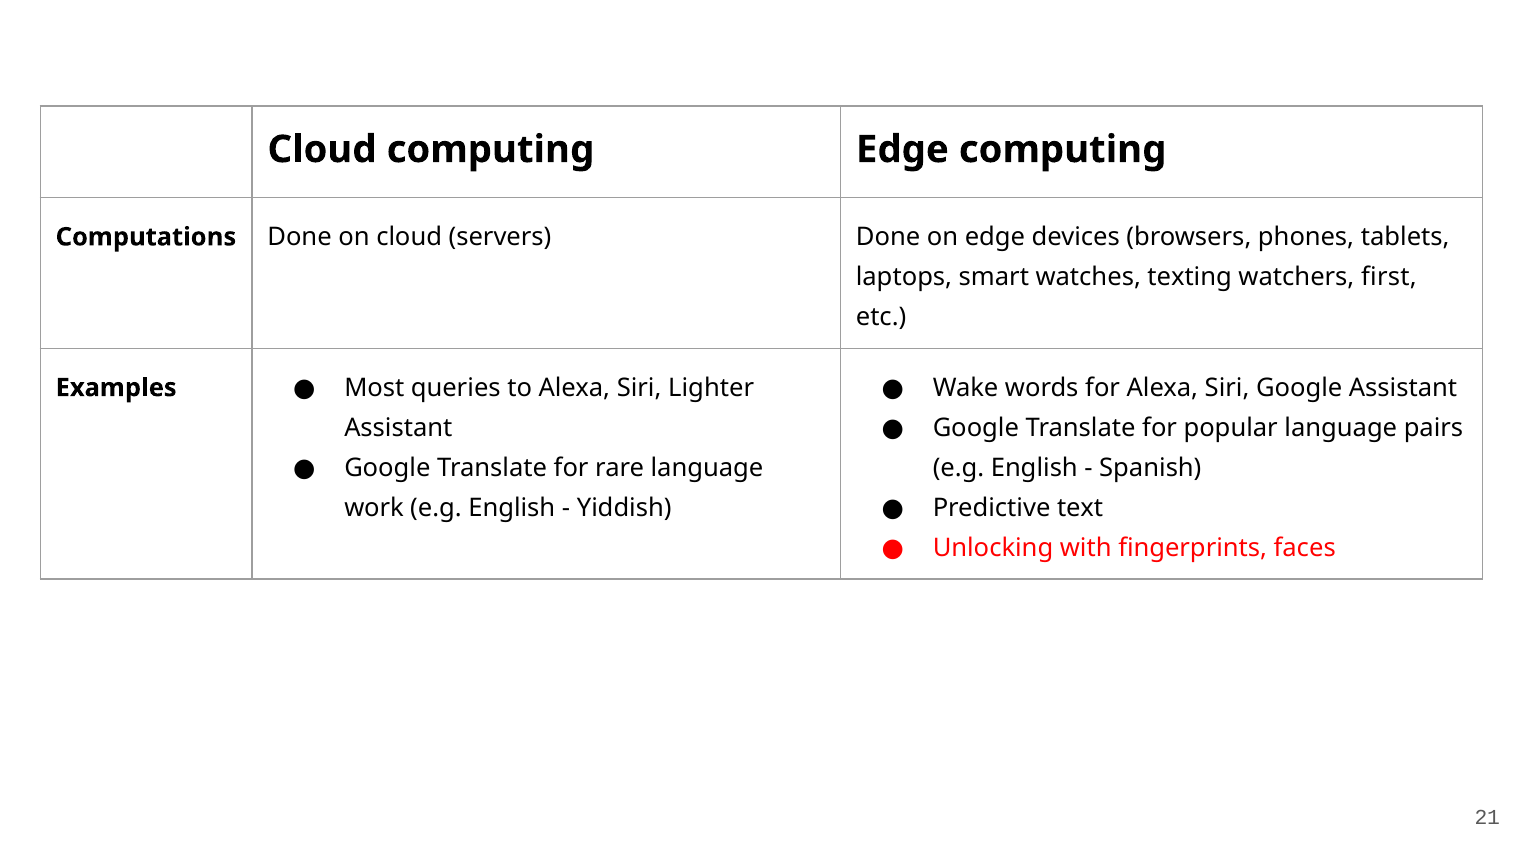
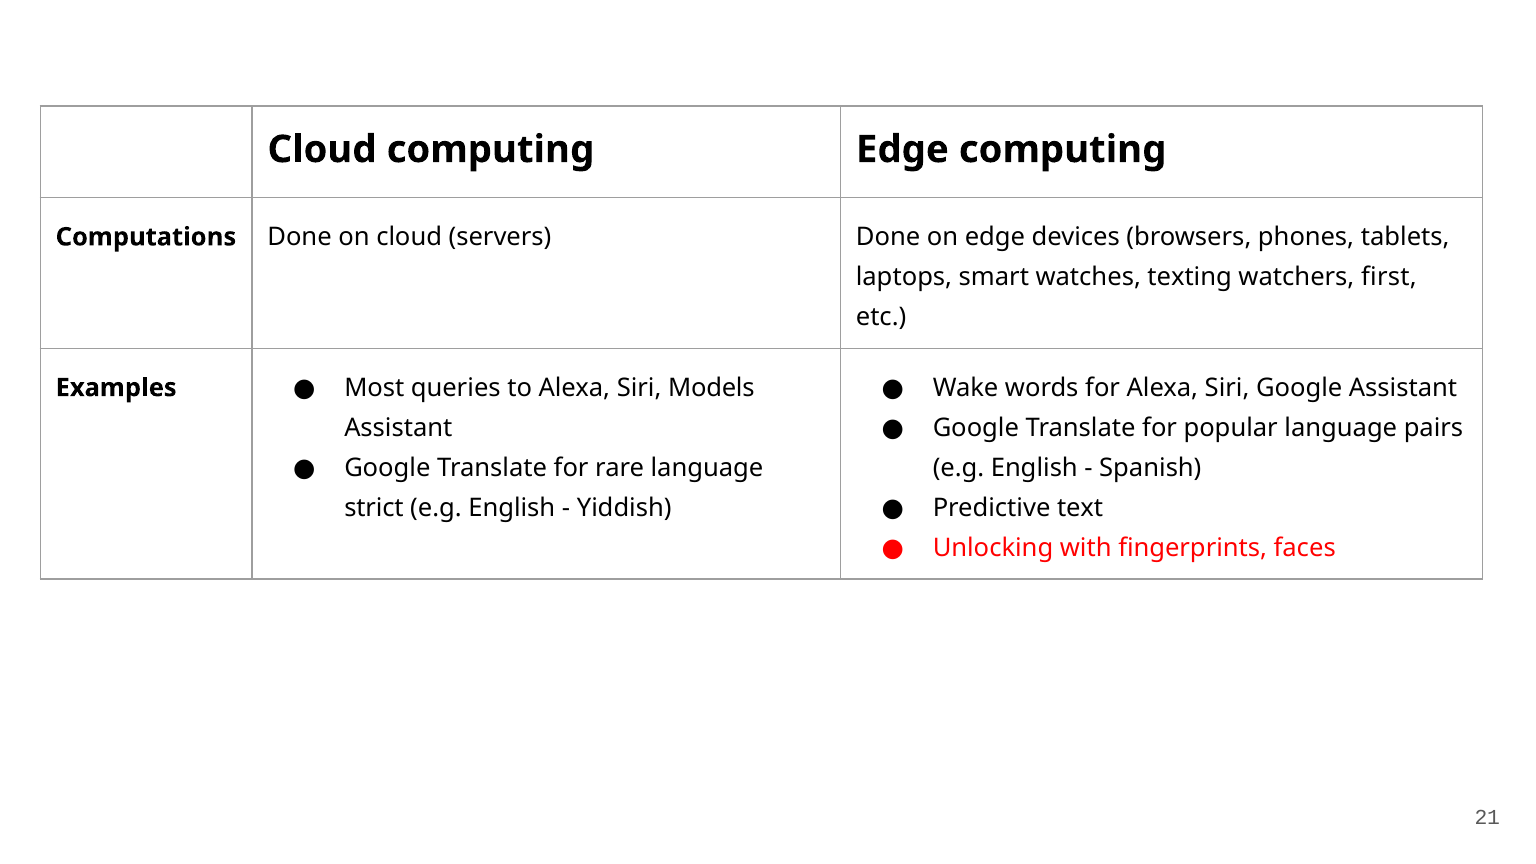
Lighter: Lighter -> Models (711, 388)
work: work -> strict (374, 508)
